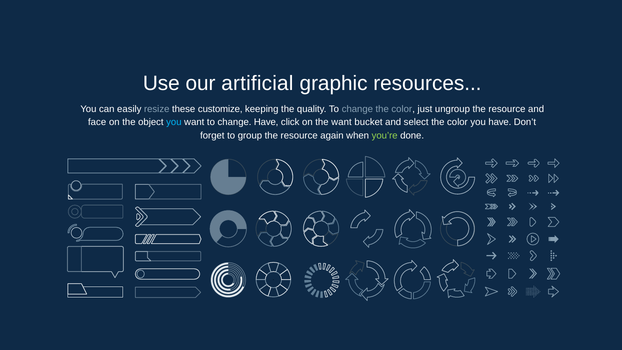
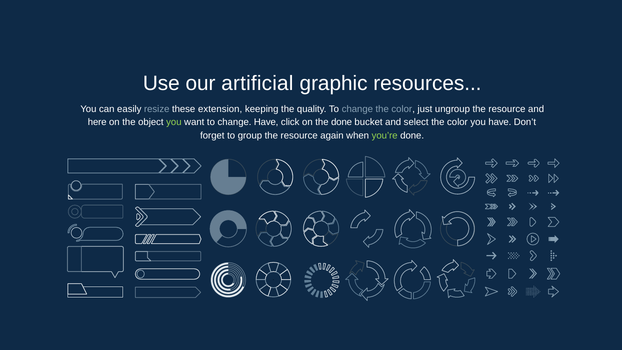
customize: customize -> extension (220, 109)
face: face -> here (97, 122)
you colour: light blue -> light green (174, 122)
the want: want -> done (342, 122)
